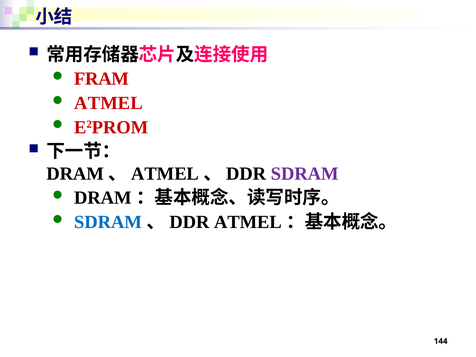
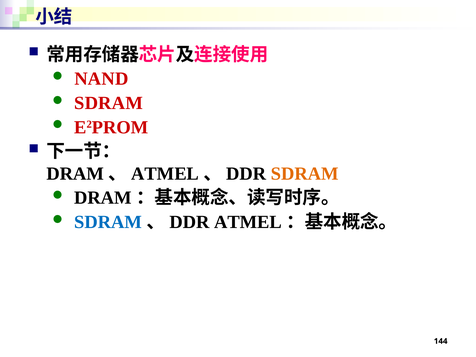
FRAM: FRAM -> NAND (101, 79)
ATMEL: ATMEL -> SDRAM (109, 103)
SDRAM colour: purple -> orange (305, 174)
